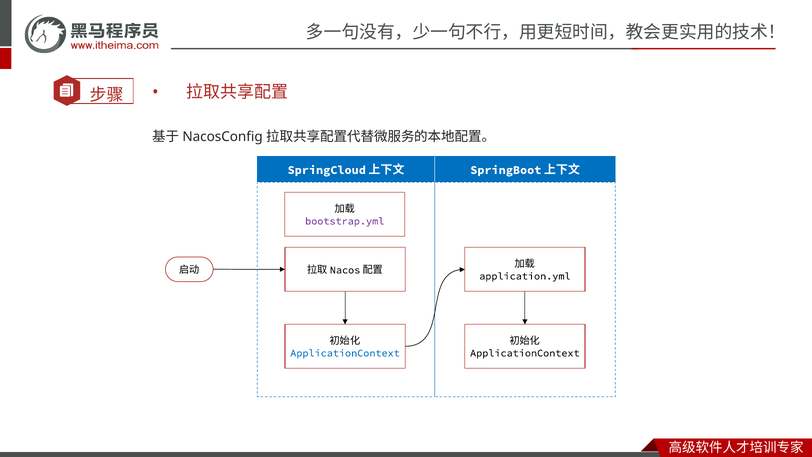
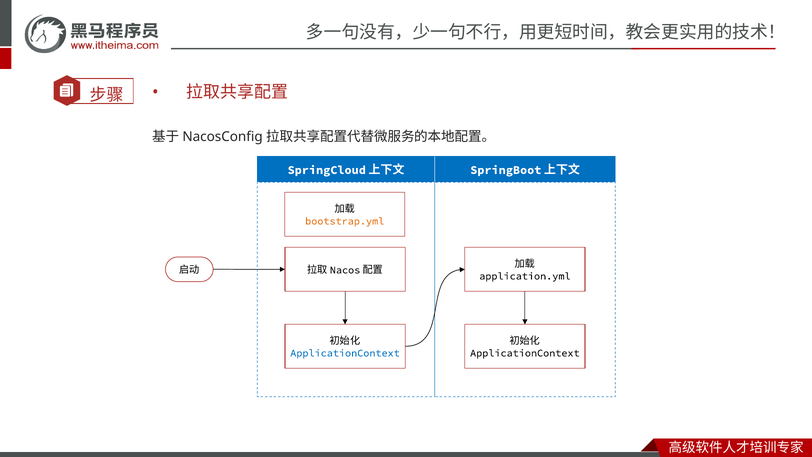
bootstrap.yml colour: purple -> orange (345, 221)
